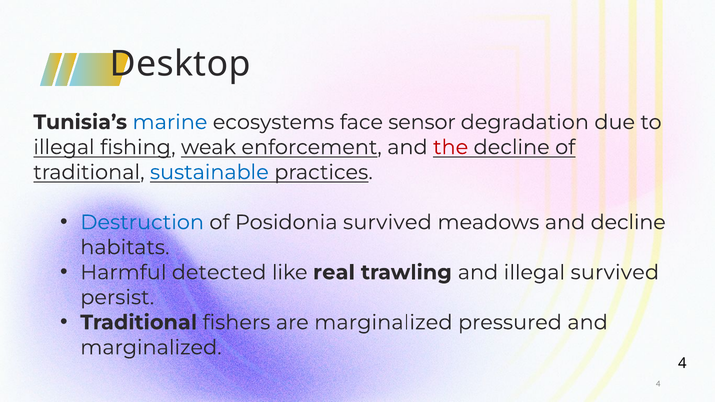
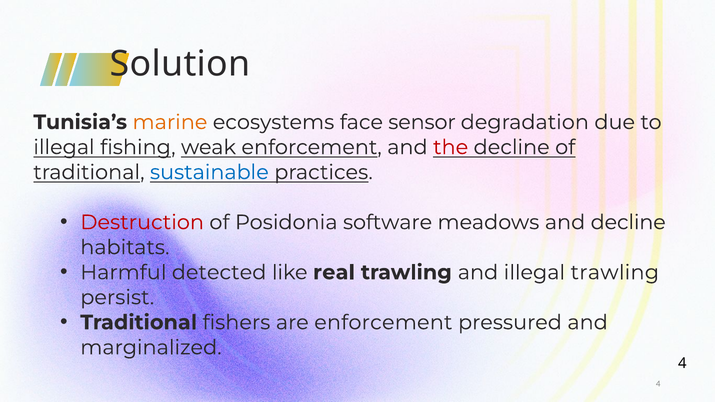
Desktop: Desktop -> Solution (180, 64)
marine colour: blue -> orange (170, 122)
Destruction colour: blue -> red (142, 222)
Posidonia survived: survived -> software (388, 222)
illegal survived: survived -> trawling (615, 273)
are marginalized: marginalized -> enforcement (383, 323)
